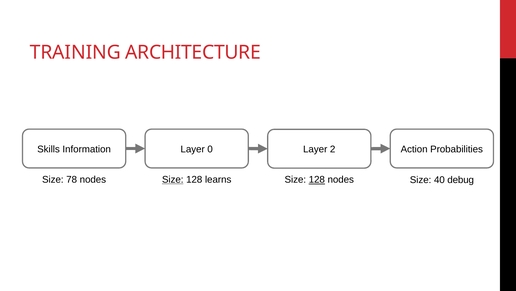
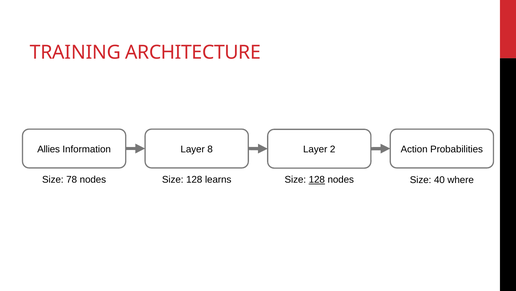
Skills: Skills -> Allies (49, 149)
0: 0 -> 8 (210, 149)
Size underline: present -> none (173, 179)
debug: debug -> where (461, 180)
